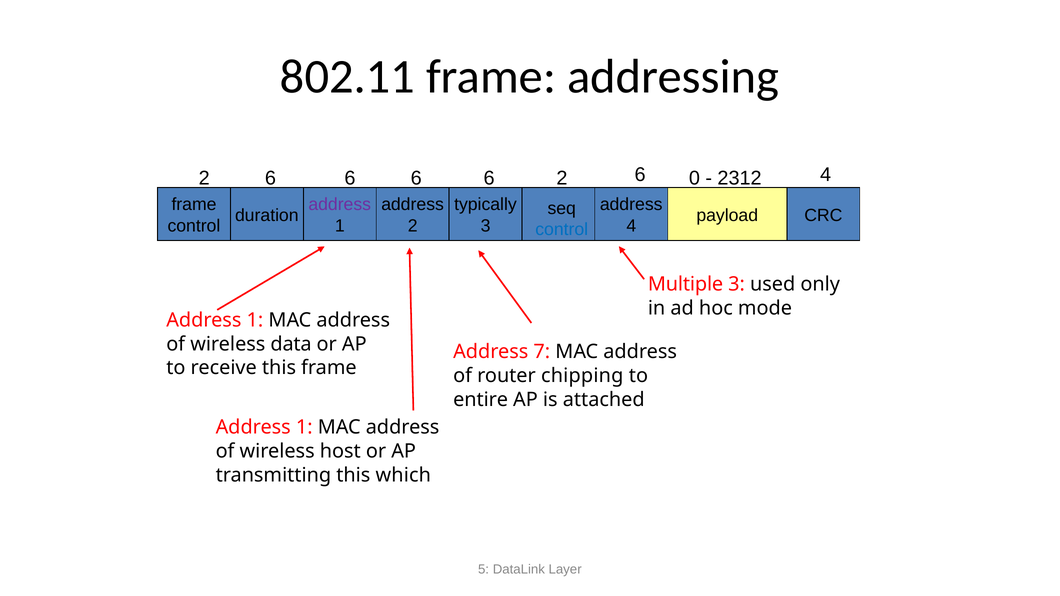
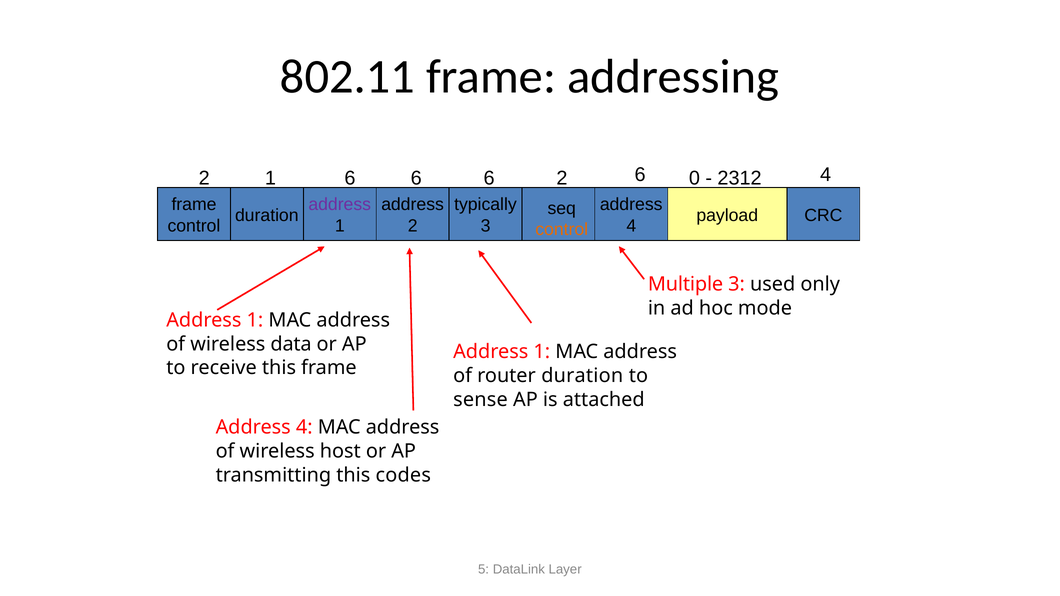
6: 6 -> 1 (270, 178)
control colour: blue -> orange (562, 230)
7: 7 -> 1 (542, 352)
router chipping: chipping -> duration (582, 376)
entire: entire -> sense (480, 400)
1: 1 -> 4 (304, 428)
which: which -> codes (403, 475)
